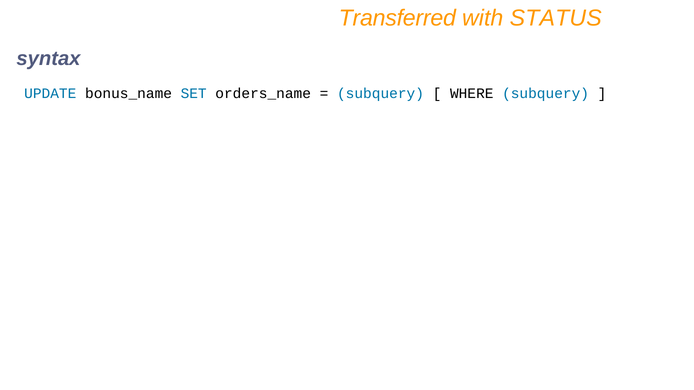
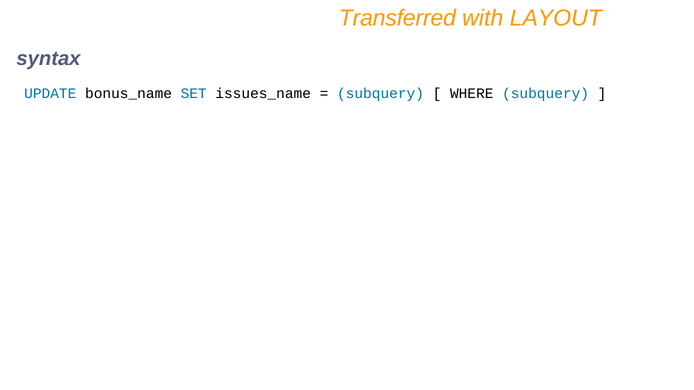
STATUS: STATUS -> LAYOUT (556, 18)
orders_name: orders_name -> issues_name (263, 93)
